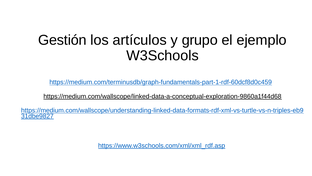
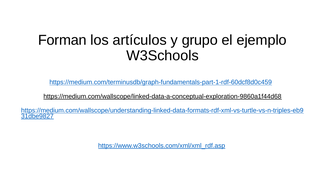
Gestión: Gestión -> Forman (62, 40)
